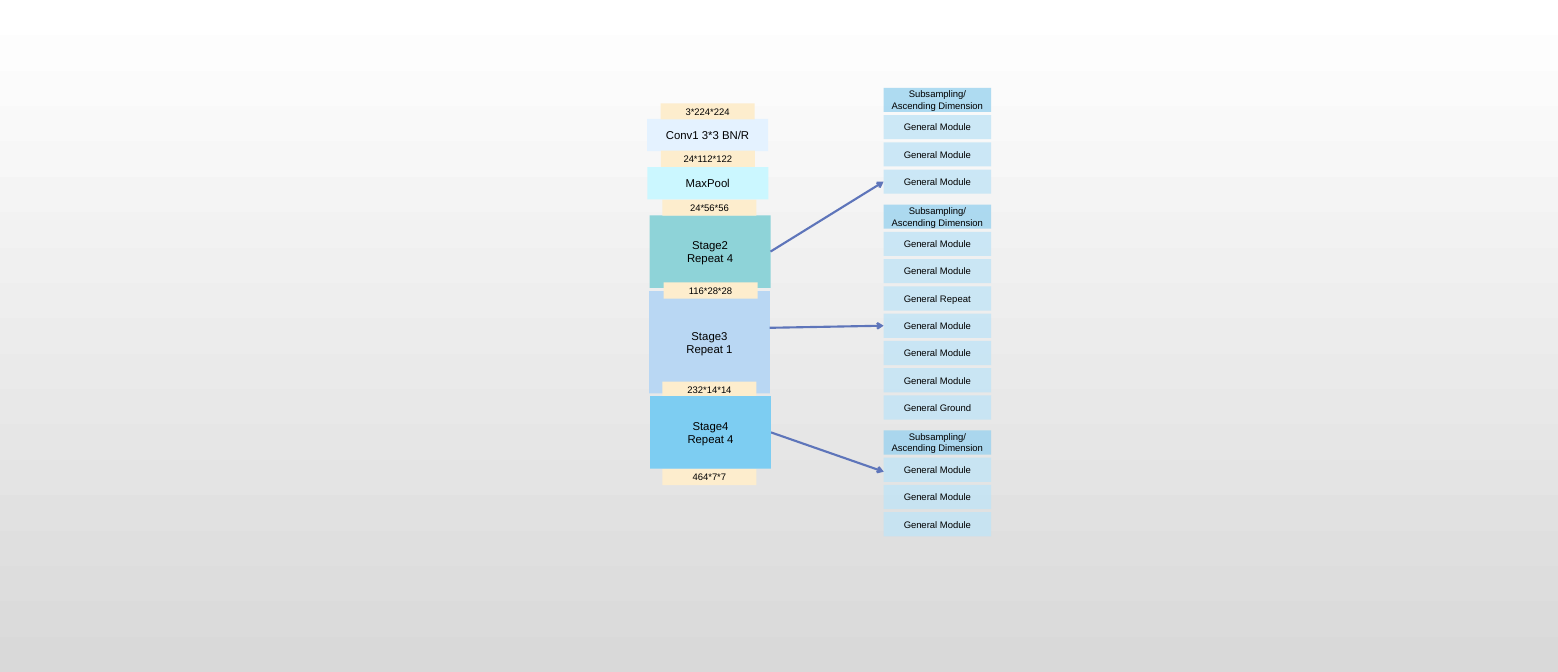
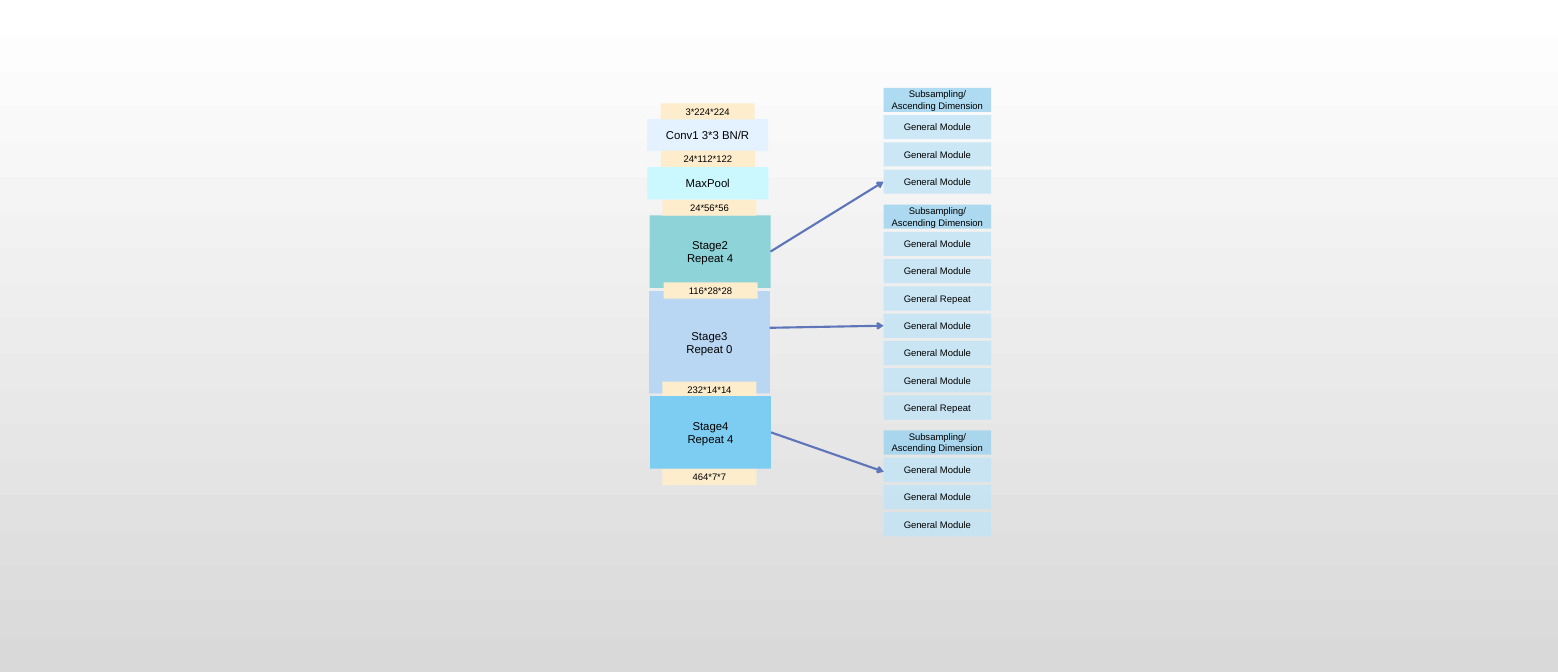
1: 1 -> 0 (729, 350)
Ground: Ground -> Repeat (955, 408)
